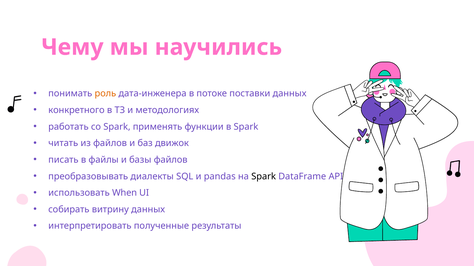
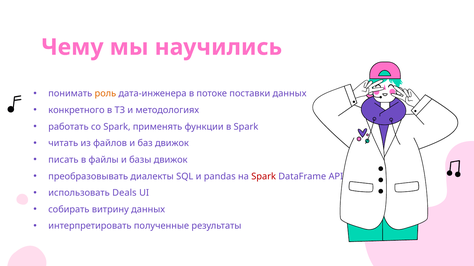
базы файлов: файлов -> движок (171, 160)
Spark colour: black -> red (264, 177)
When: When -> Deals (124, 193)
